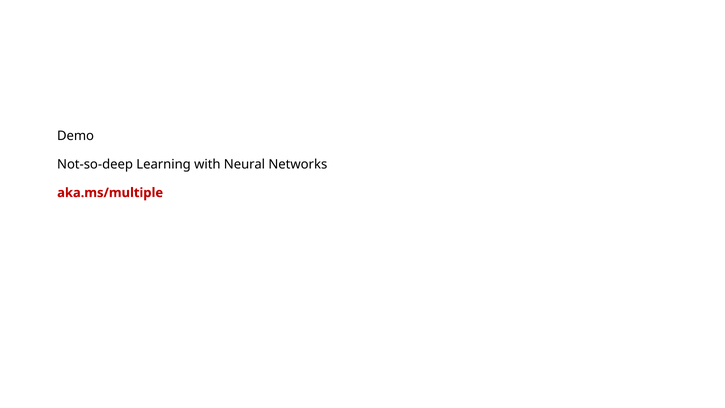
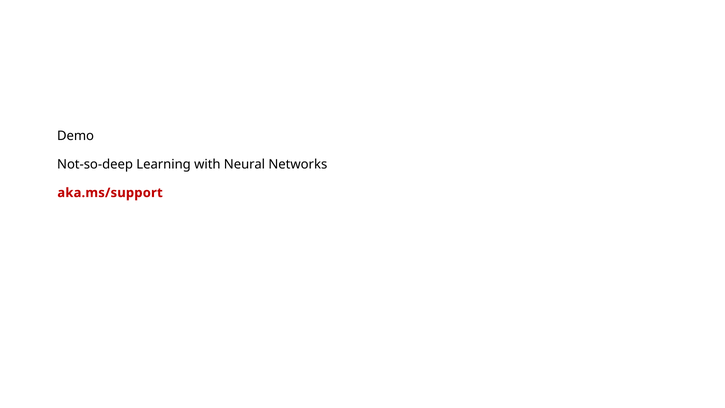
aka.ms/multiple: aka.ms/multiple -> aka.ms/support (110, 193)
